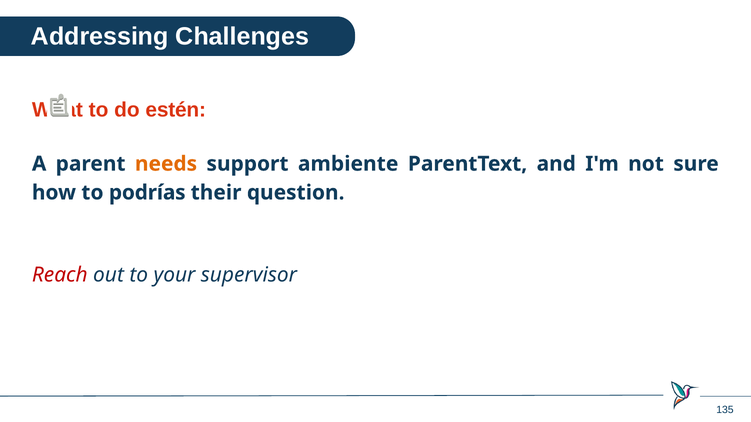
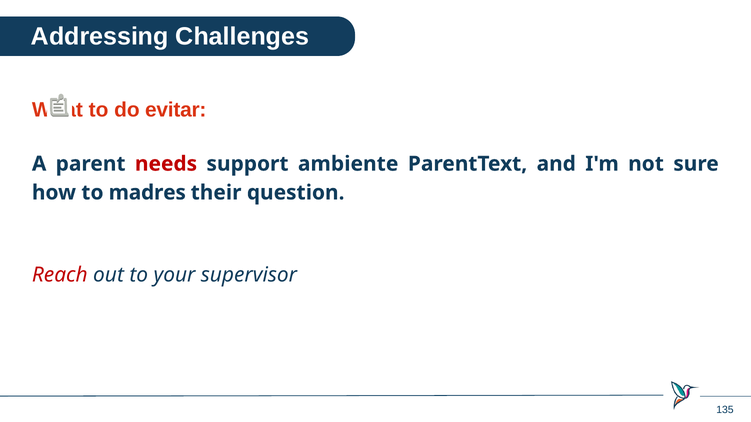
estén: estén -> evitar (176, 110)
needs colour: orange -> red (166, 164)
podrías: podrías -> madres (147, 193)
